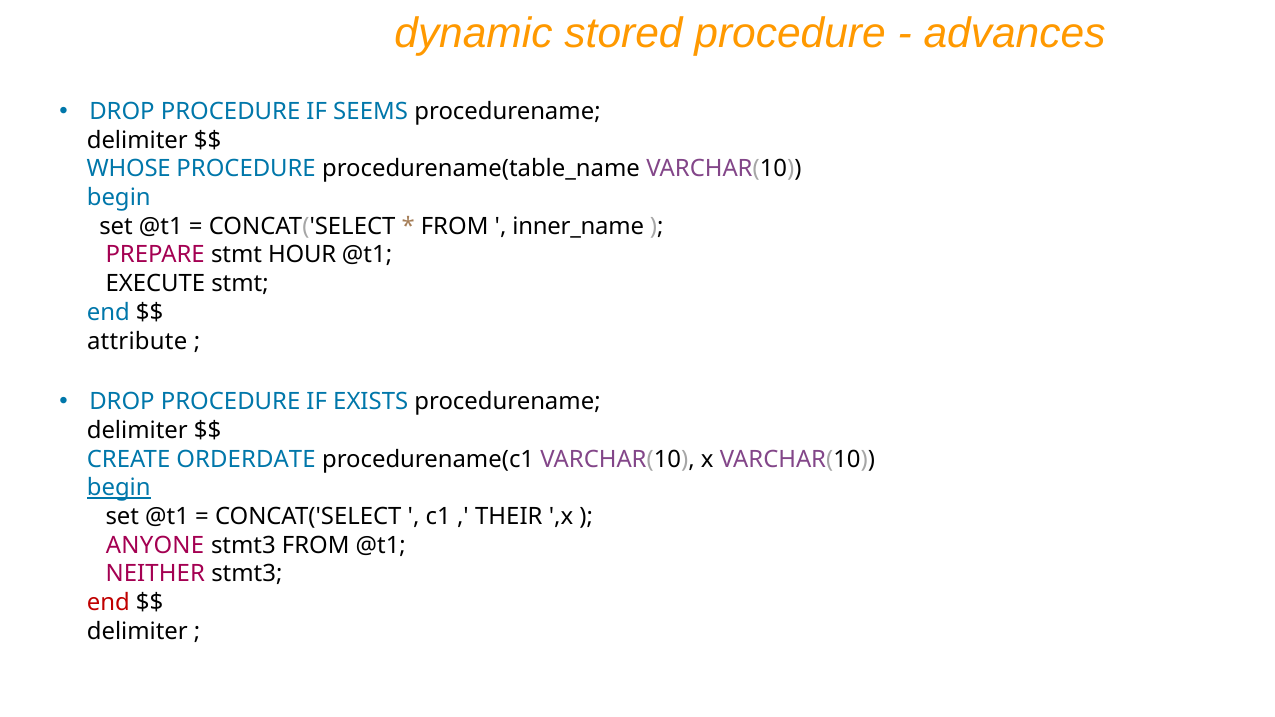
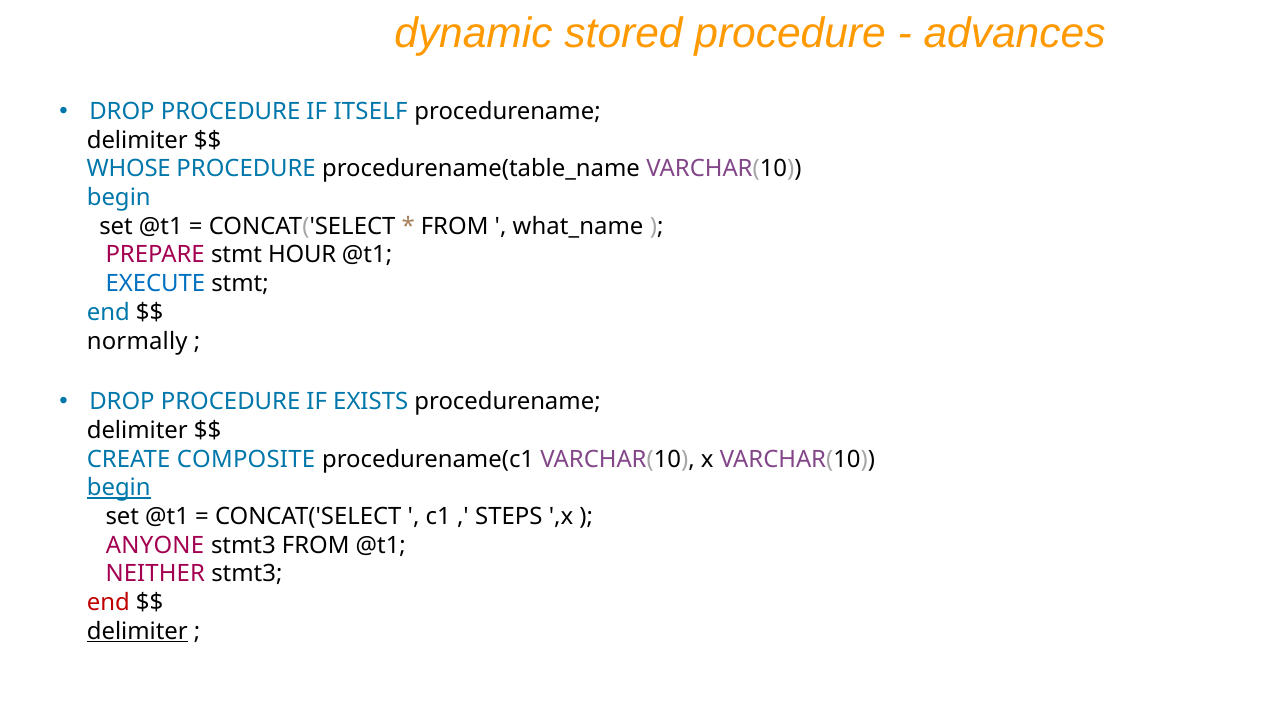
SEEMS: SEEMS -> ITSELF (371, 112)
inner_name: inner_name -> what_name (578, 226)
EXECUTE colour: black -> blue (155, 284)
attribute: attribute -> normally (137, 341)
ORDERDATE: ORDERDATE -> COMPOSITE (246, 459)
THEIR: THEIR -> STEPS (509, 517)
delimiter underline: none -> present (137, 631)
